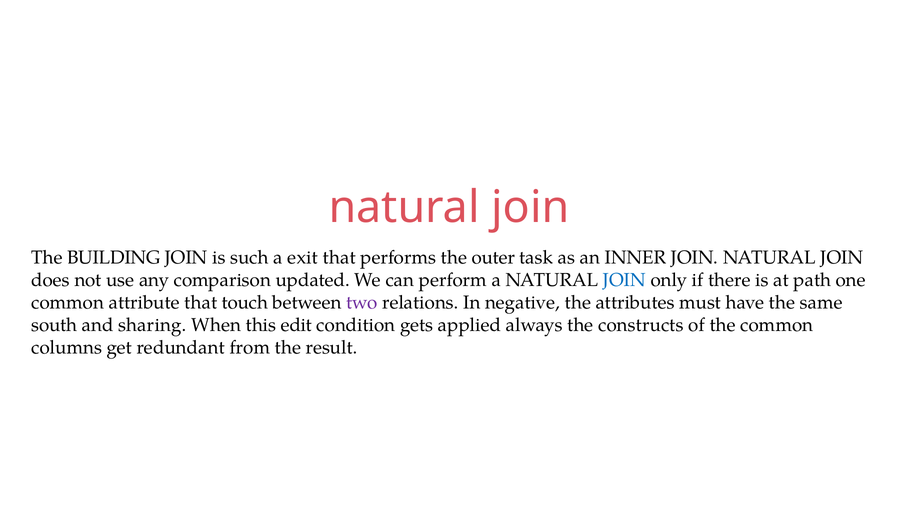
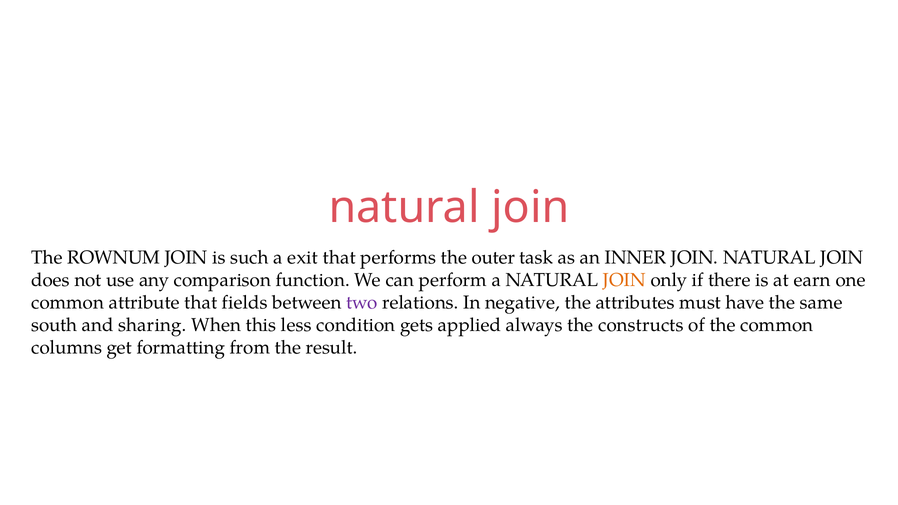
BUILDING: BUILDING -> ROWNUM (114, 258)
updated: updated -> function (313, 280)
JOIN colour: blue -> orange (624, 280)
path: path -> earn (812, 280)
touch: touch -> fields (245, 303)
edit: edit -> less (296, 325)
redundant: redundant -> formatting (181, 348)
